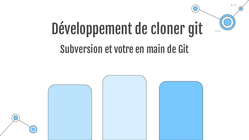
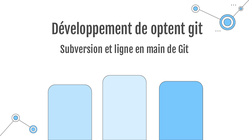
cloner: cloner -> optent (168, 30)
votre: votre -> ligne (124, 50)
